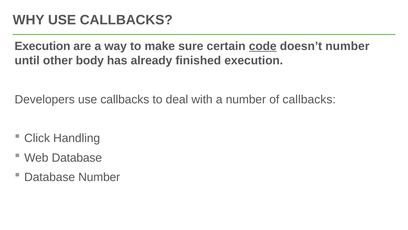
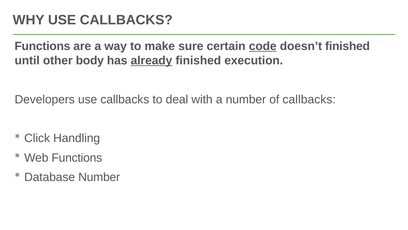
Execution: Execution -> Functions (42, 46)
doesn’t number: number -> finished (348, 46)
already underline: none -> present (151, 61)
Web Database: Database -> Functions (77, 157)
